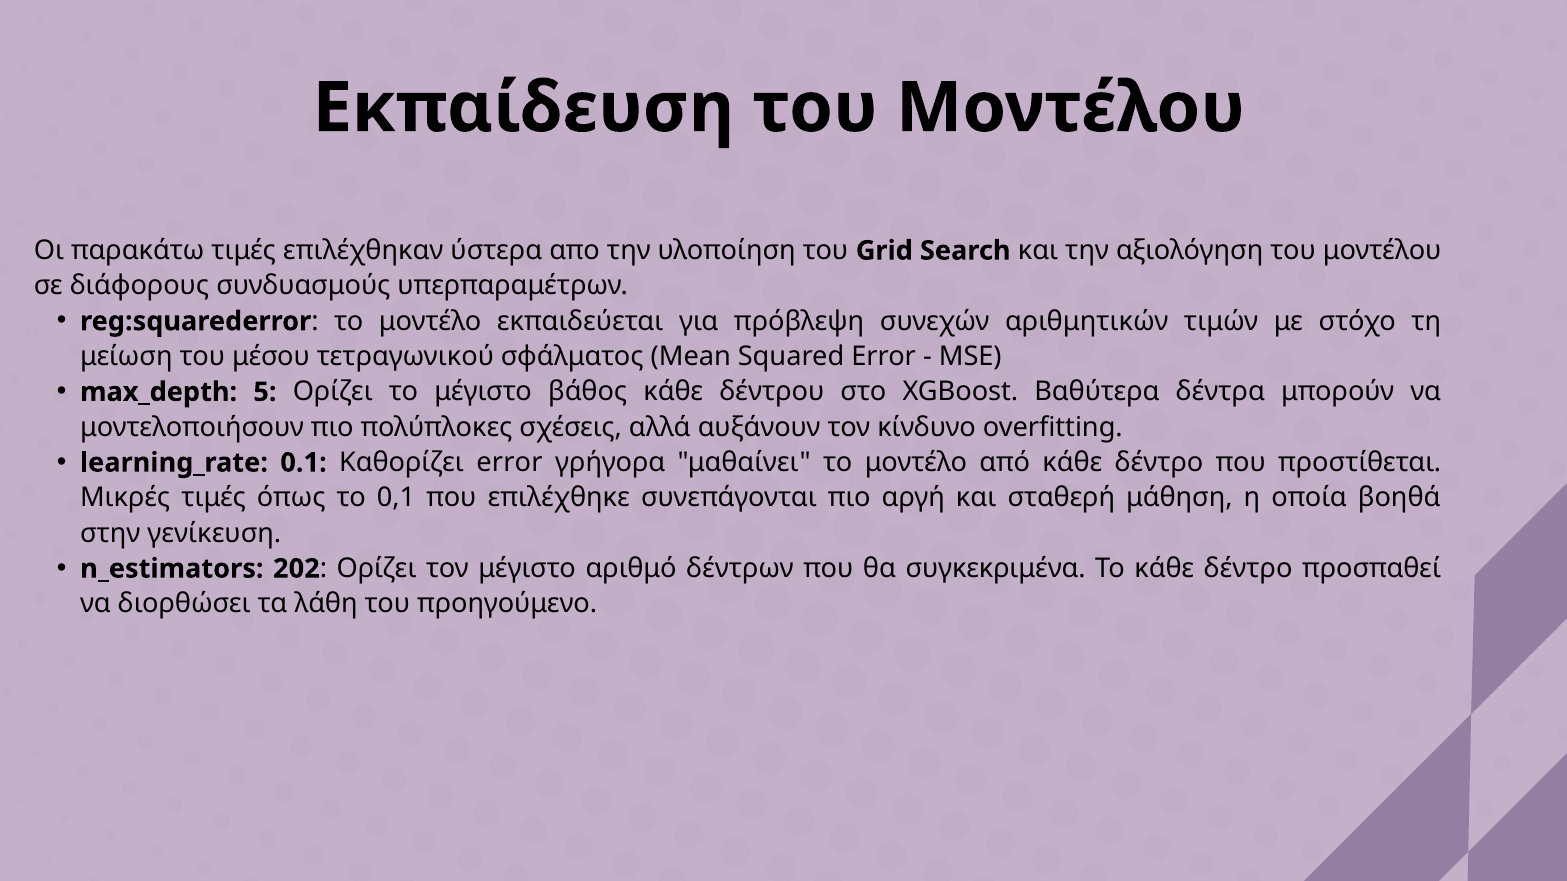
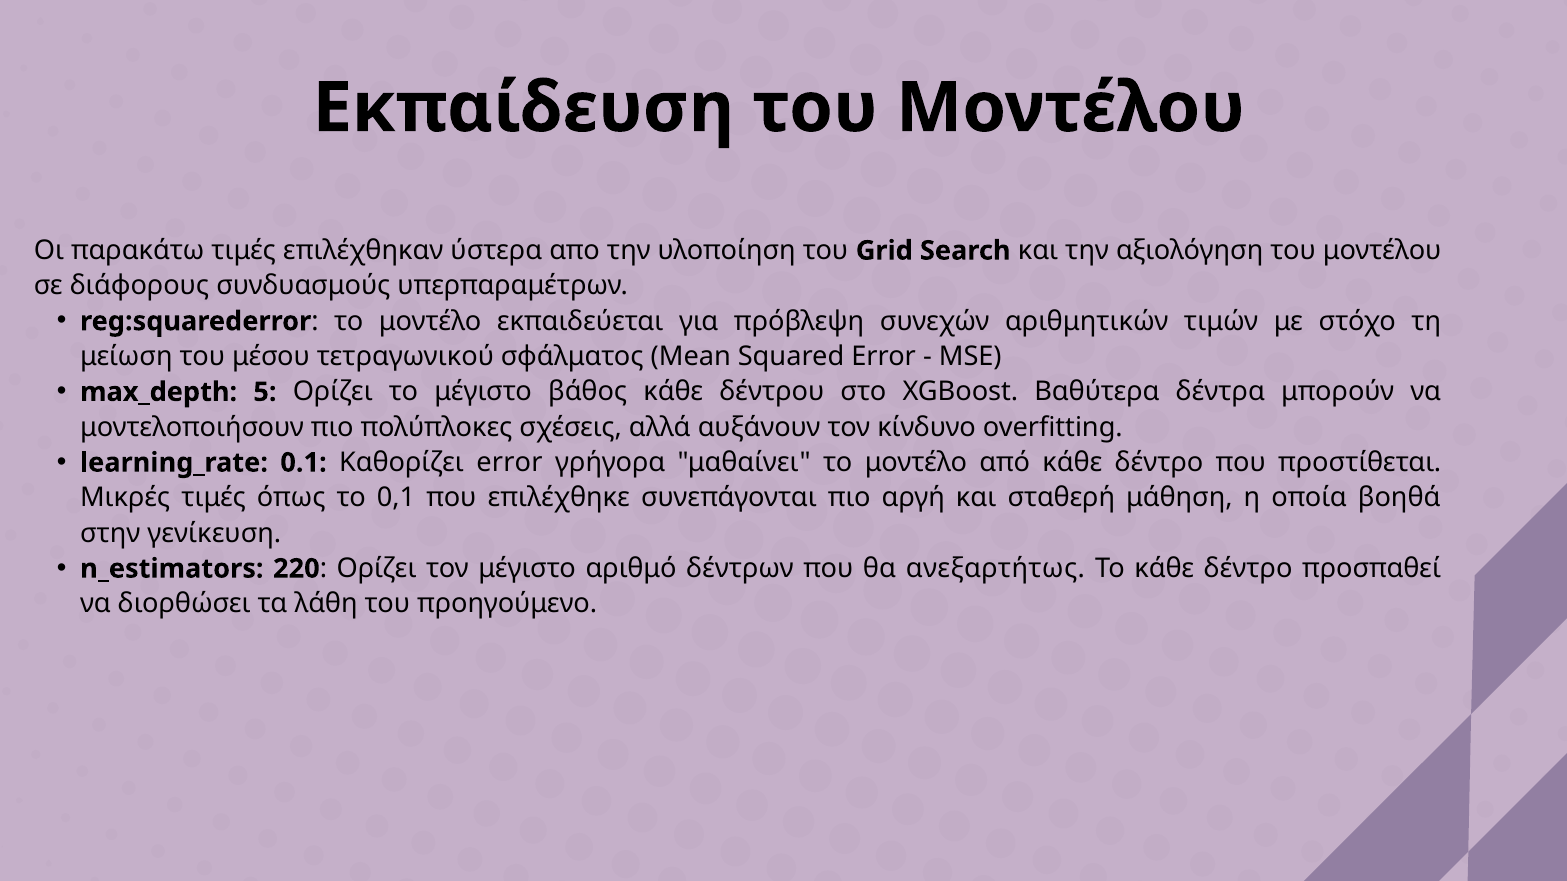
202: 202 -> 220 (296, 569)
συγκεκριμένα: συγκεκριμένα -> ανεξαρτήτως (995, 569)
